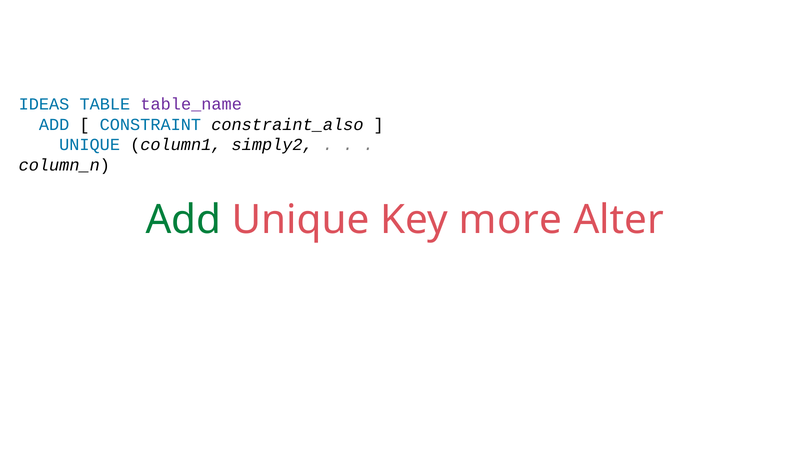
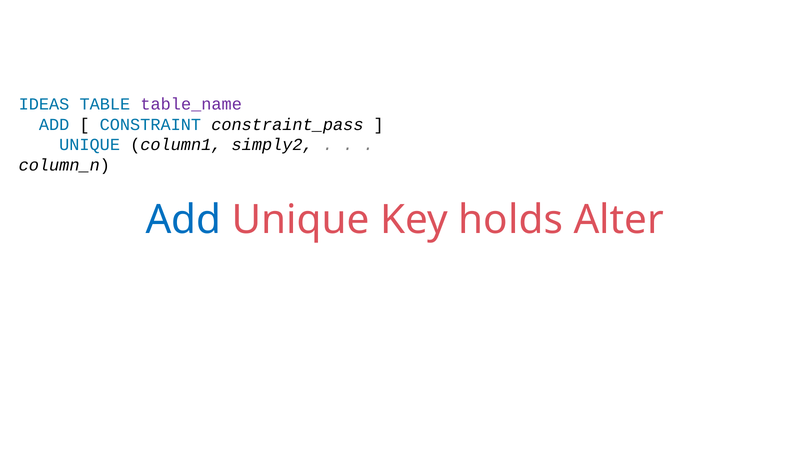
constraint_also: constraint_also -> constraint_pass (287, 124)
Add colour: green -> blue (183, 220)
more: more -> holds (511, 220)
